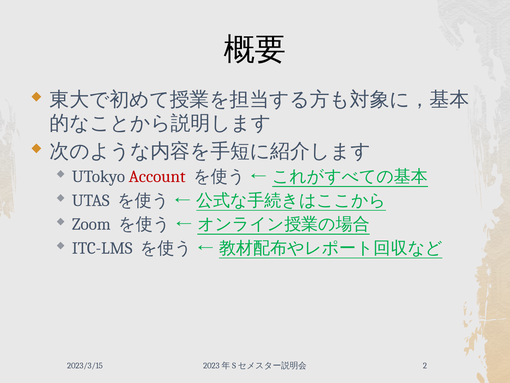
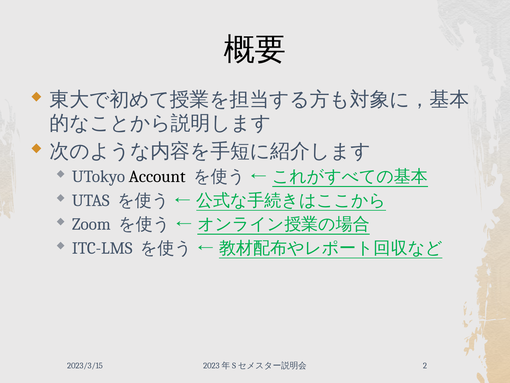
Account colour: red -> black (157, 176)
